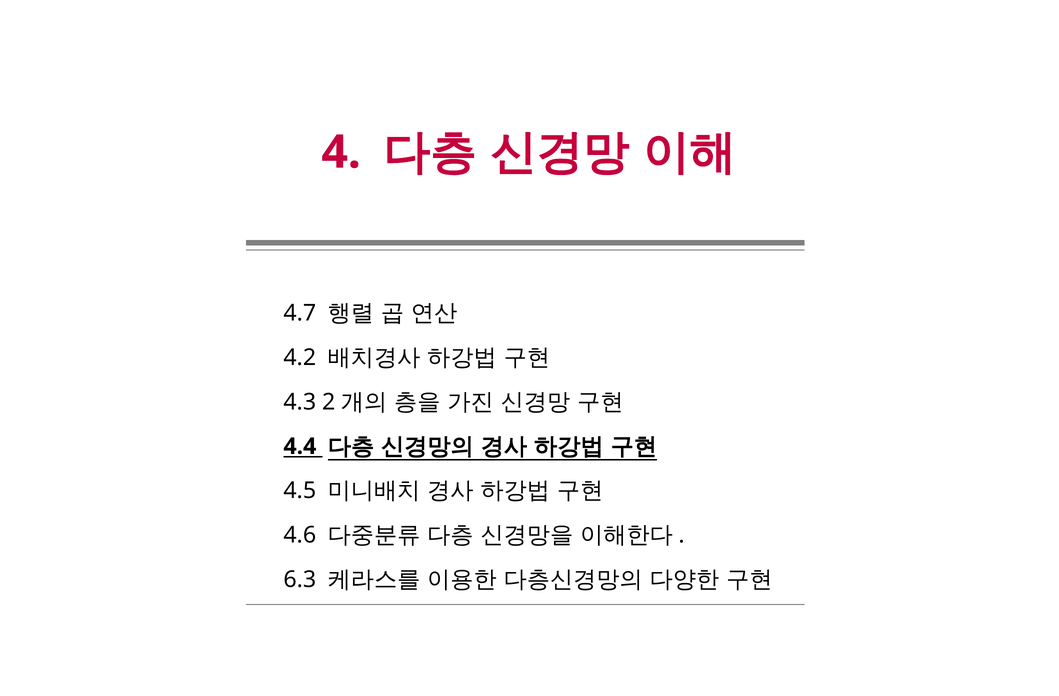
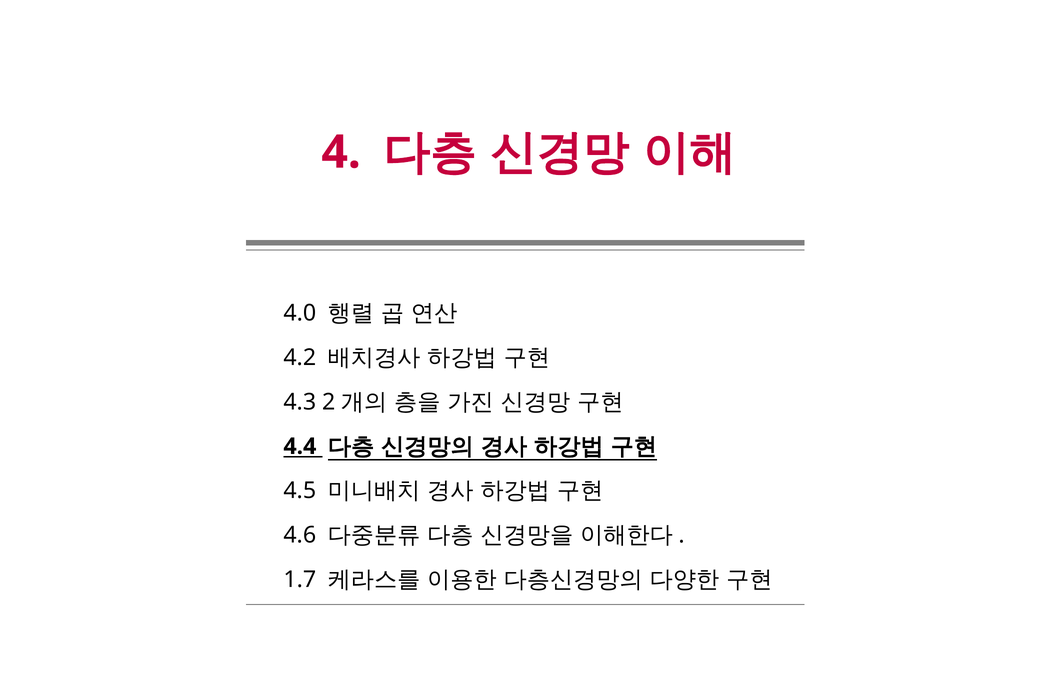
4.7: 4.7 -> 4.0 (300, 313)
6.3: 6.3 -> 1.7 (300, 579)
